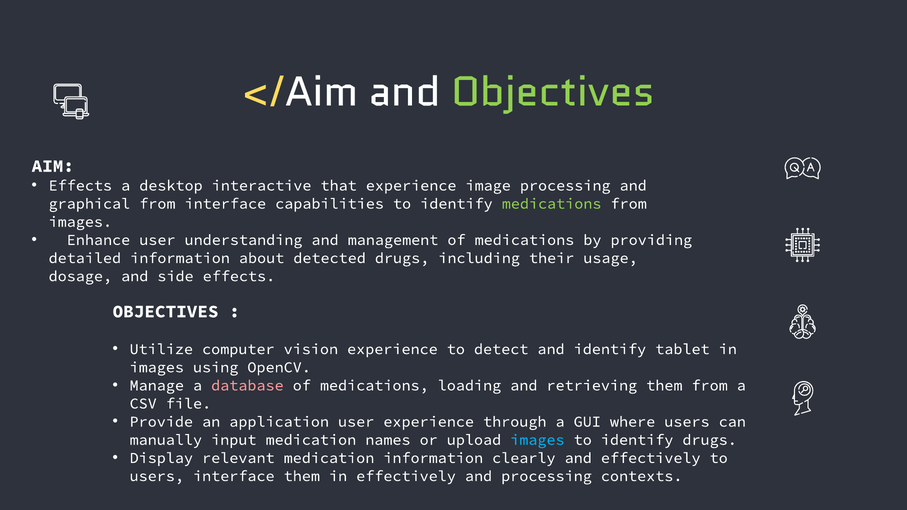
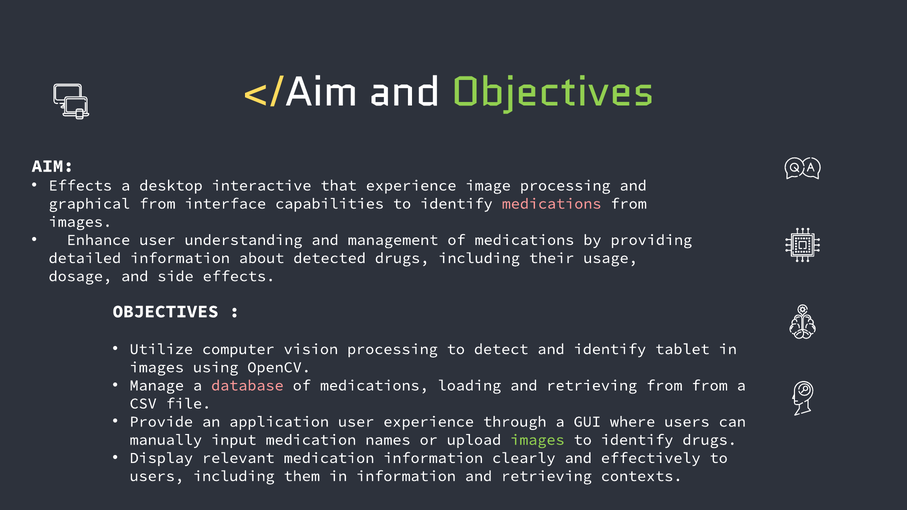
medications colour: light green -> pink (552, 204)
vision experience: experience -> processing (392, 349)
retrieving them: them -> from (664, 386)
images colour: light blue -> light green (537, 440)
users interface: interface -> including (234, 476)
in effectively: effectively -> information (406, 476)
processing: processing -> retrieving (546, 476)
